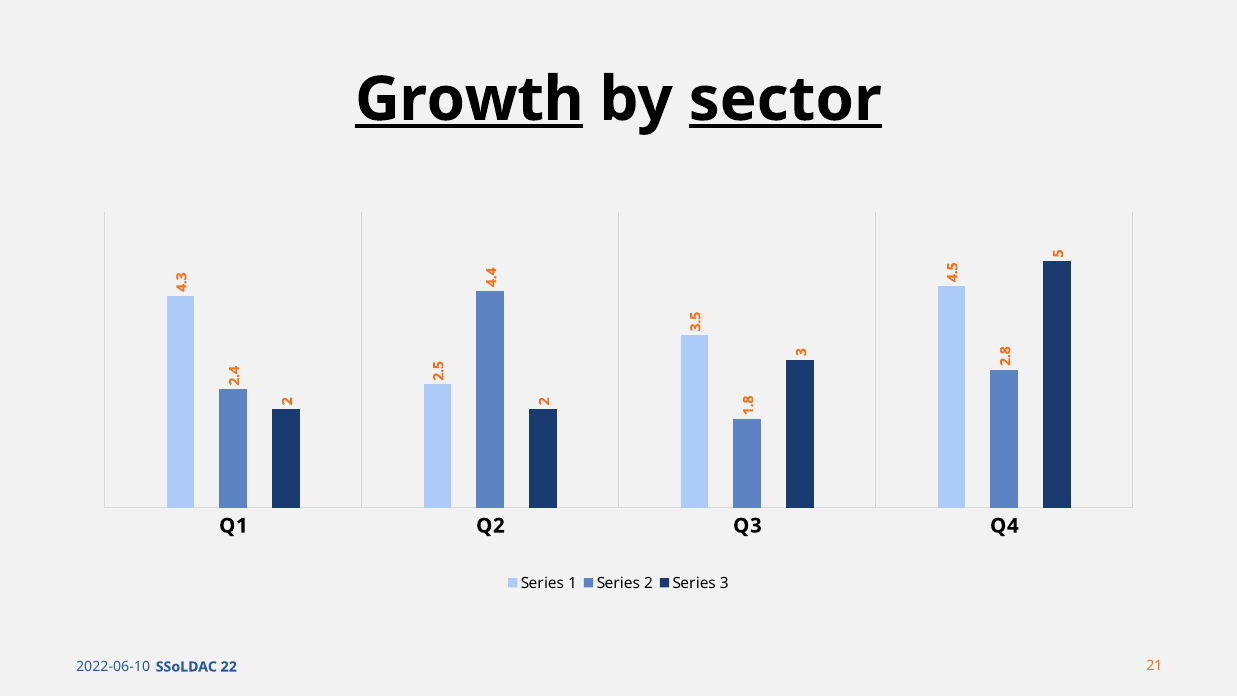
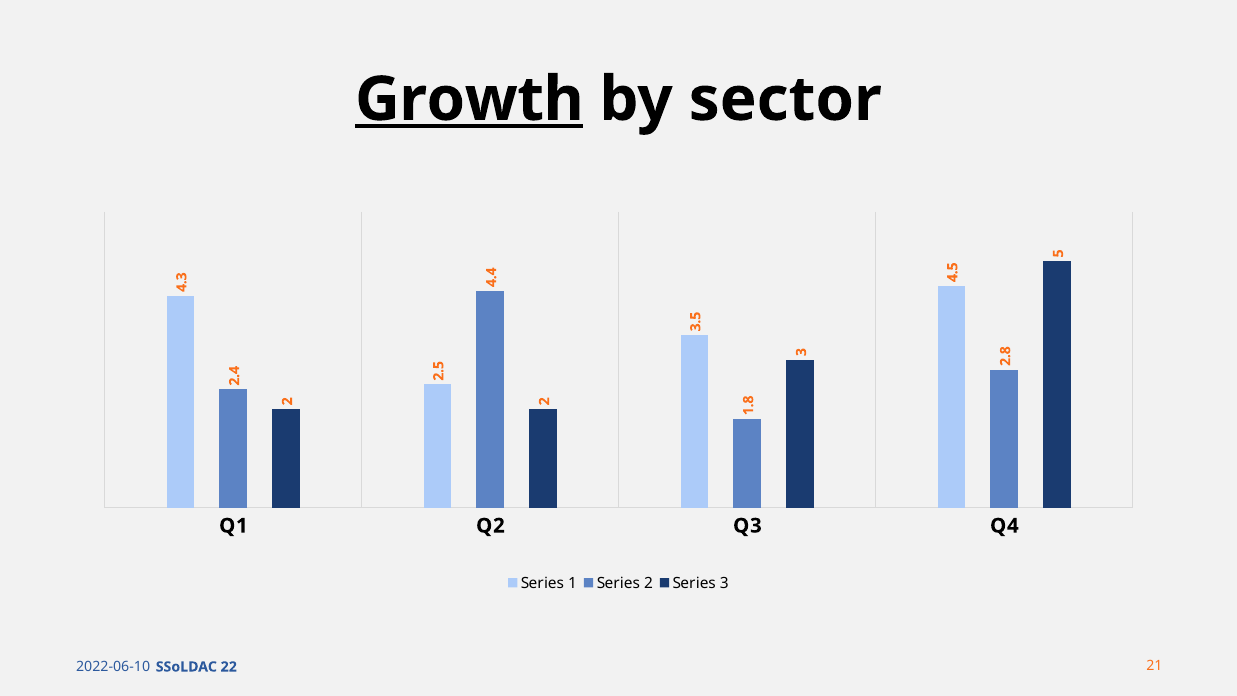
sector underline: present -> none (785, 100)
